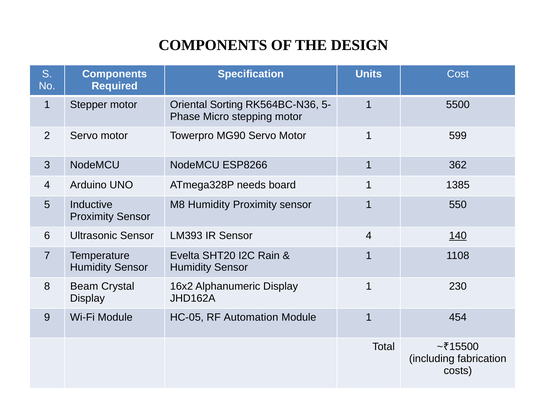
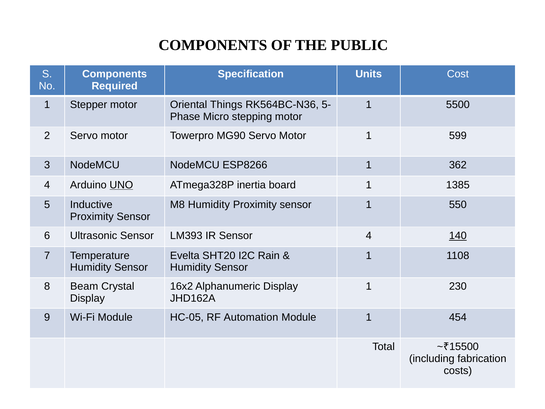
DESIGN: DESIGN -> PUBLIC (359, 45)
Sorting: Sorting -> Things (226, 105)
UNO underline: none -> present (121, 185)
needs: needs -> inertia (251, 185)
